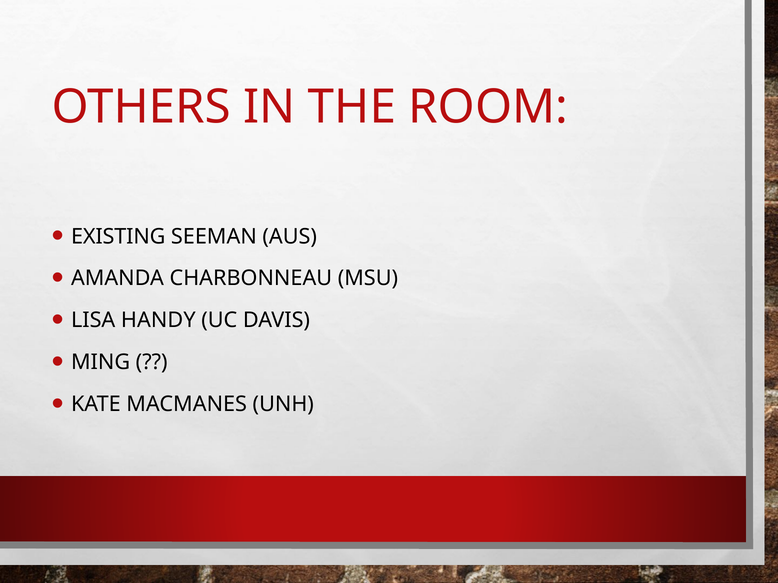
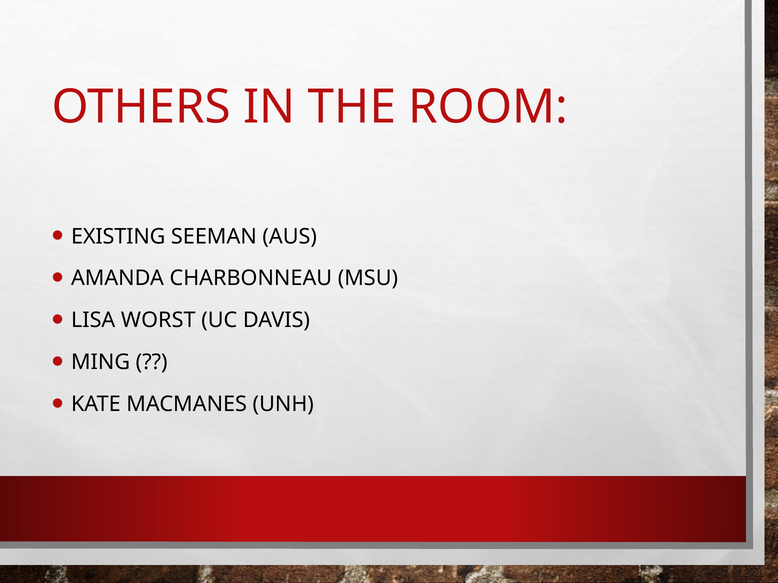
HANDY: HANDY -> WORST (158, 321)
